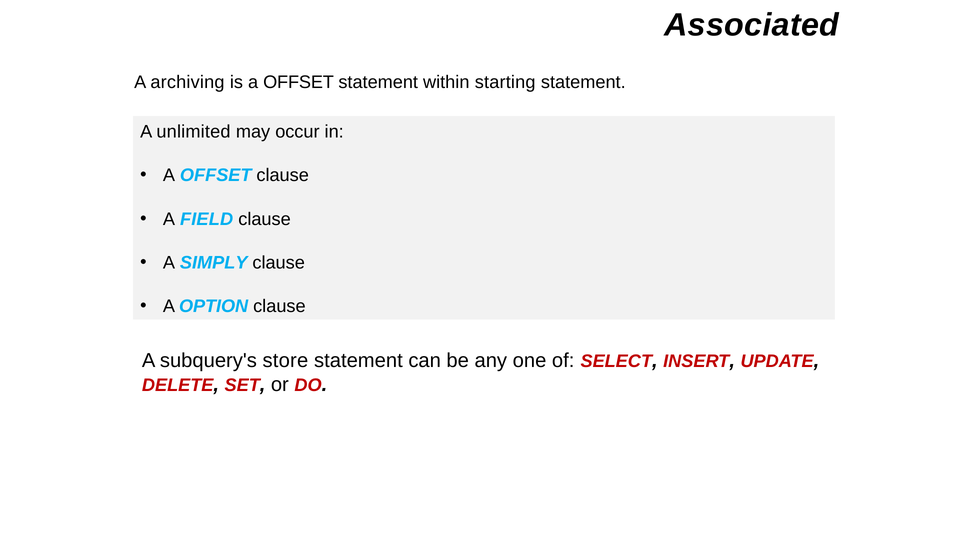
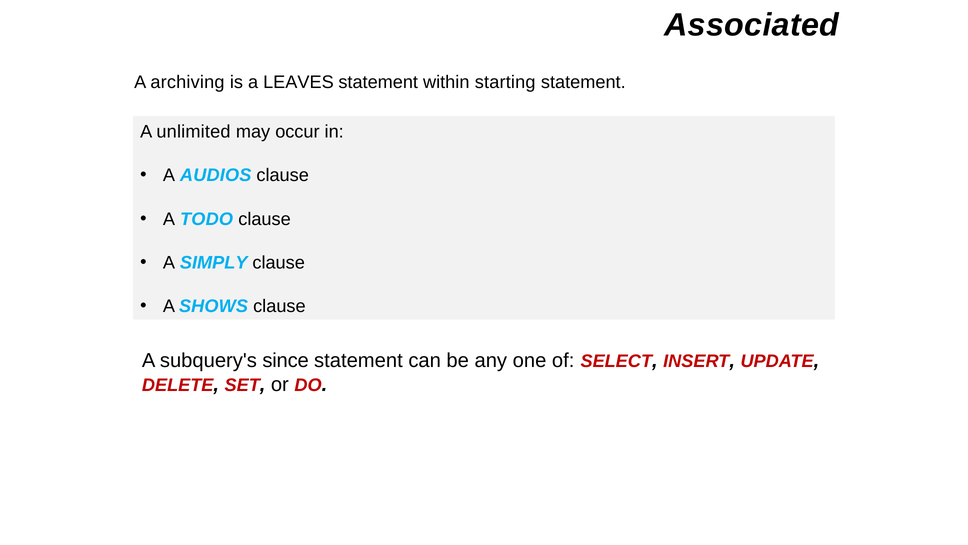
is a OFFSET: OFFSET -> LEAVES (298, 82)
OFFSET: OFFSET -> AUDIOS (216, 175)
FIELD: FIELD -> TODO (207, 219)
OPTION: OPTION -> SHOWS (214, 306)
store: store -> since (286, 360)
